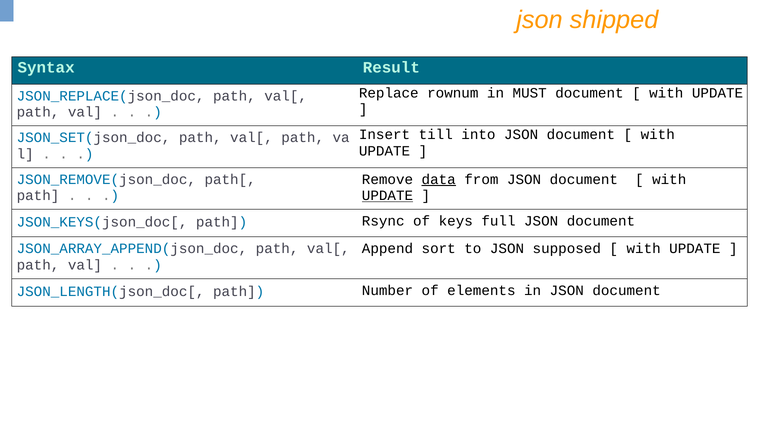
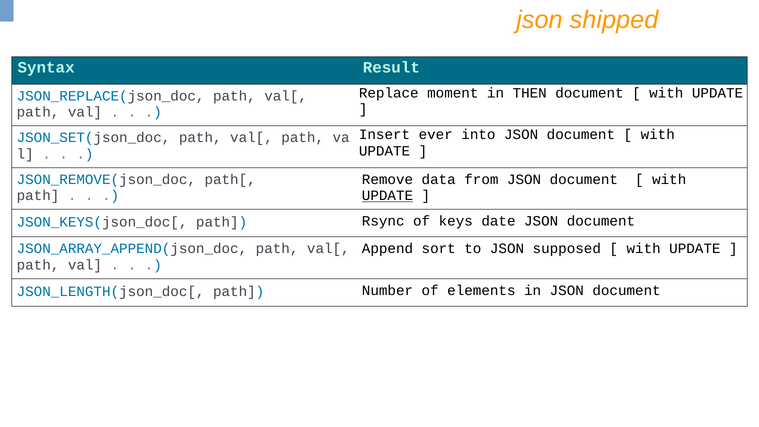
rownum: rownum -> moment (453, 93)
MUST: MUST -> THEN (530, 93)
till: till -> ever (436, 135)
data underline: present -> none (439, 179)
full: full -> date (498, 221)
